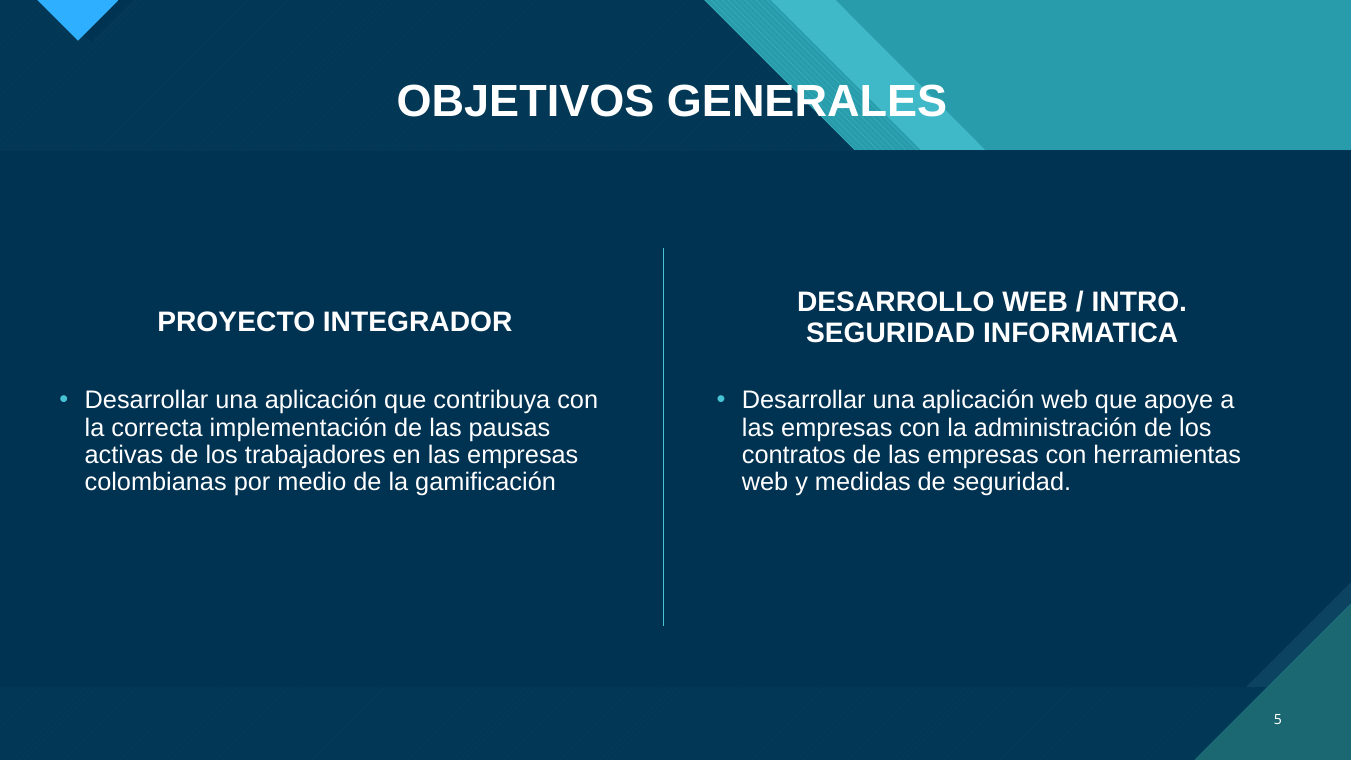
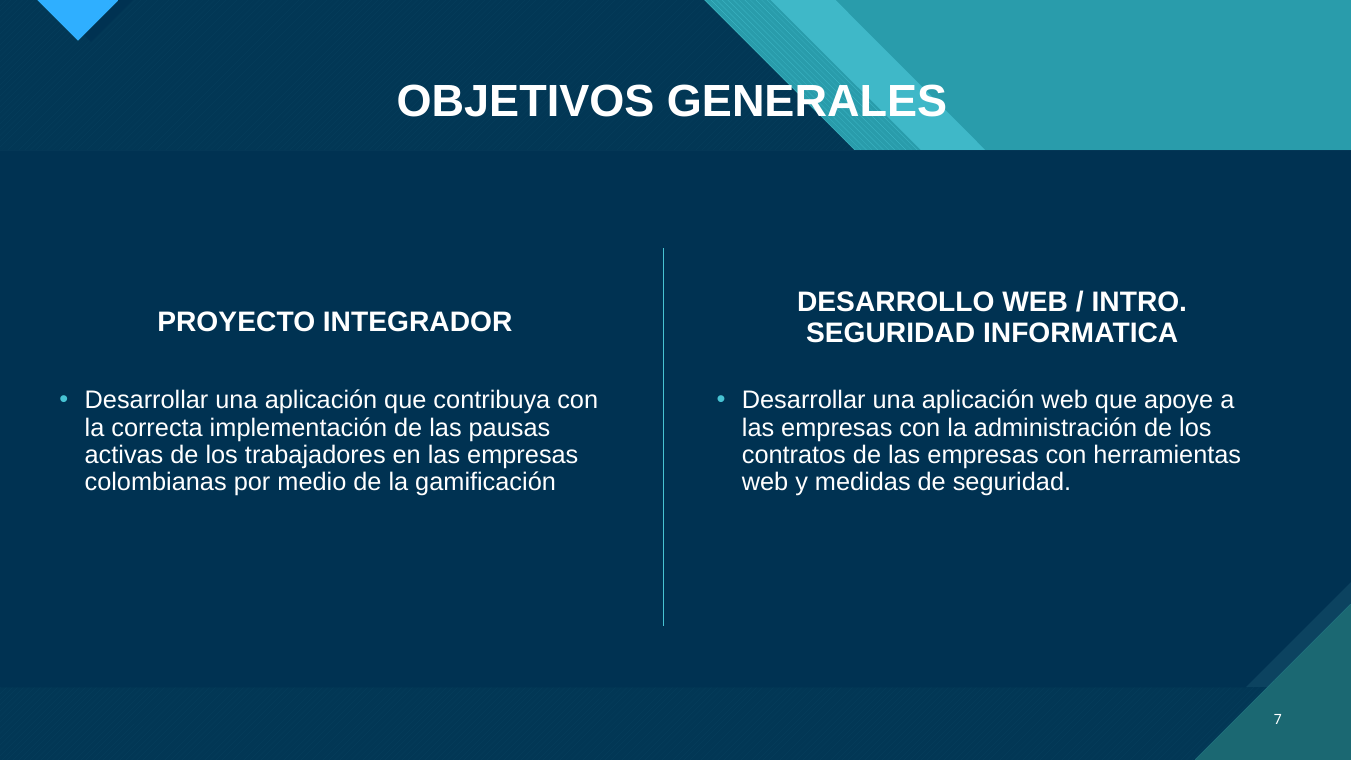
5: 5 -> 7 (1278, 720)
